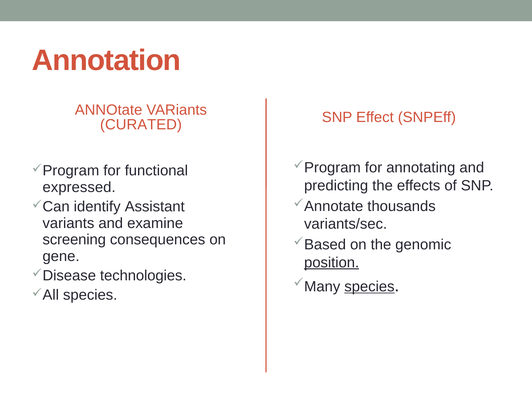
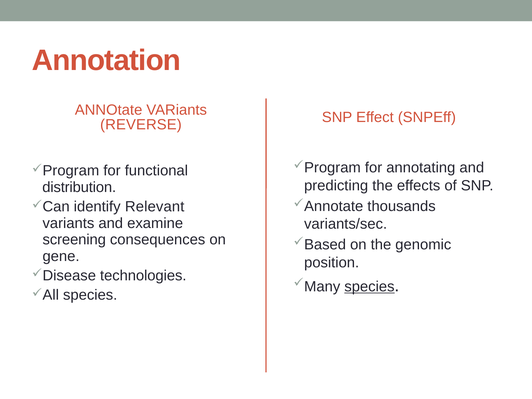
CURATED: CURATED -> REVERSE (141, 125)
expressed: expressed -> distribution (79, 187)
Assistant: Assistant -> Relevant (155, 207)
position underline: present -> none (332, 262)
